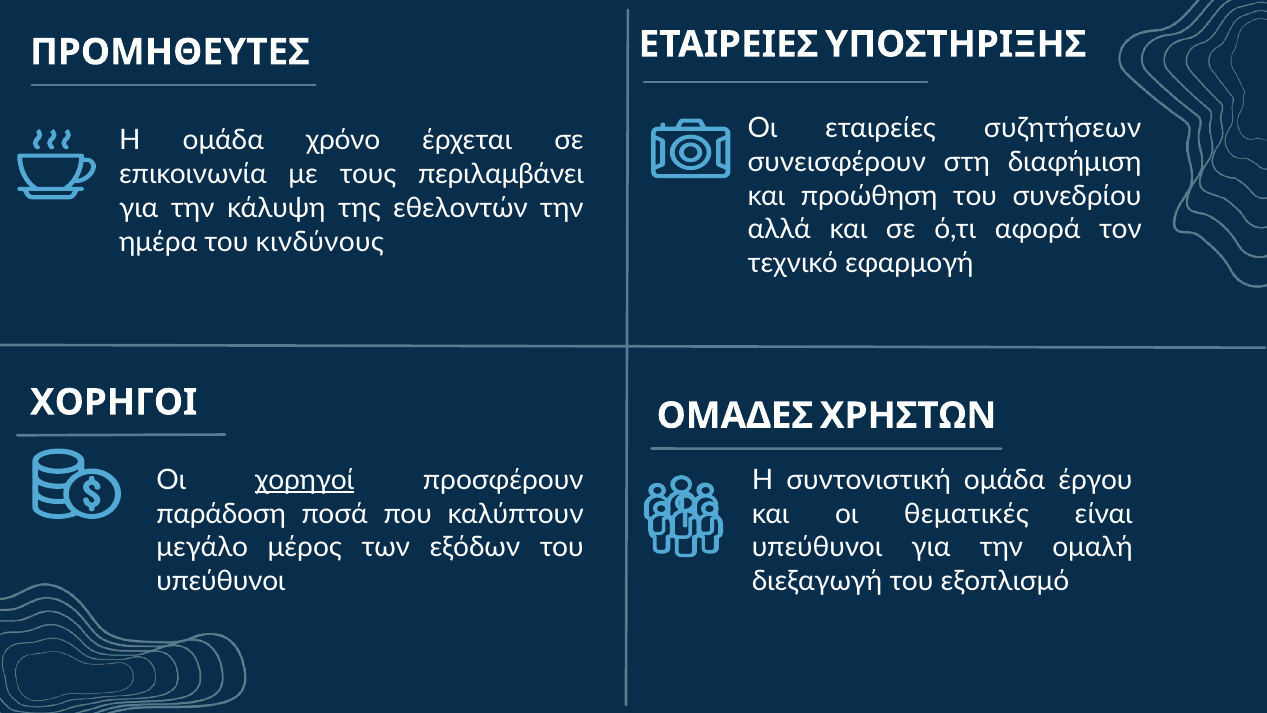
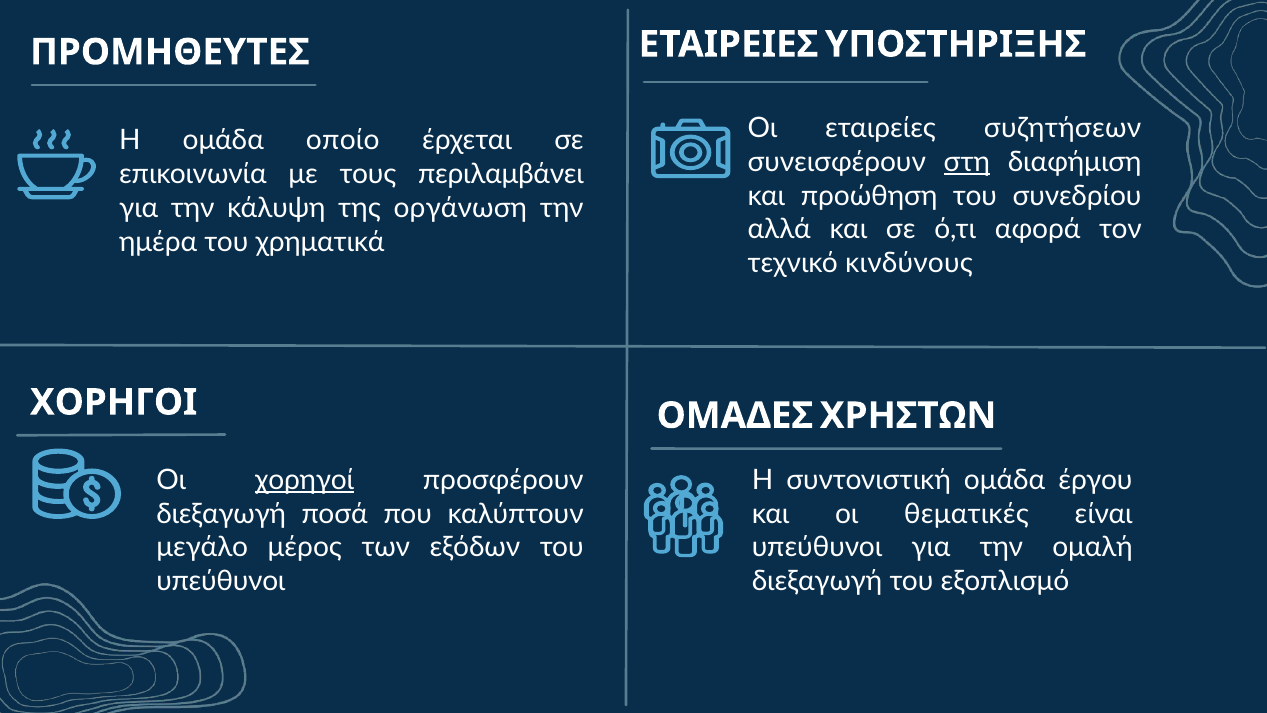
χρόνο: χρόνο -> οποίο (343, 141)
στη underline: none -> present (967, 162)
εθελοντών: εθελοντών -> οργάνωση (460, 208)
κινδύνους: κινδύνους -> χρηματικά (320, 242)
εφαρμογή: εφαρμογή -> κινδύνους (909, 263)
παράδοση: παράδοση -> διεξαγωγή (221, 514)
